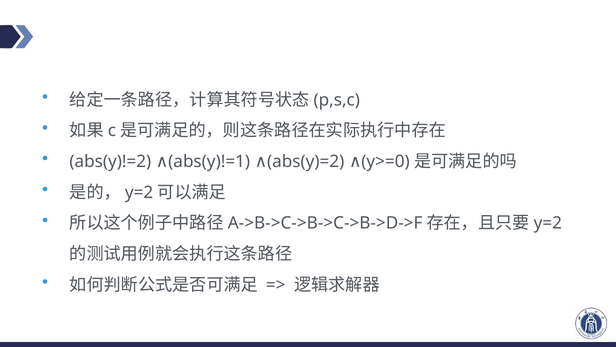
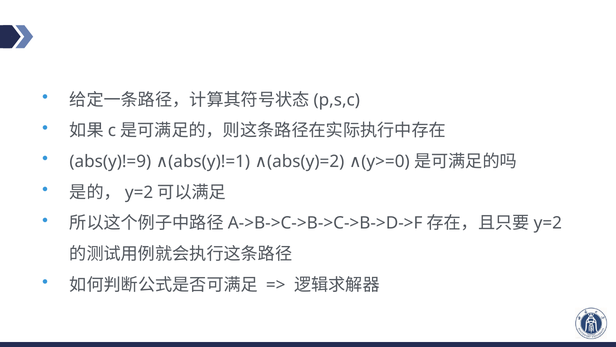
abs(y)!=2: abs(y)!=2 -> abs(y)!=9 (110, 161)
